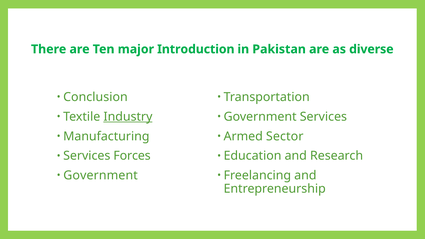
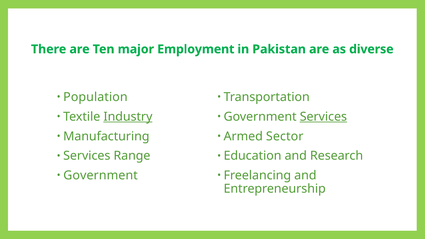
Introduction: Introduction -> Employment (196, 49)
Conclusion: Conclusion -> Population (95, 97)
Services underline: none -> present (323, 117)
Forces: Forces -> Range (132, 156)
